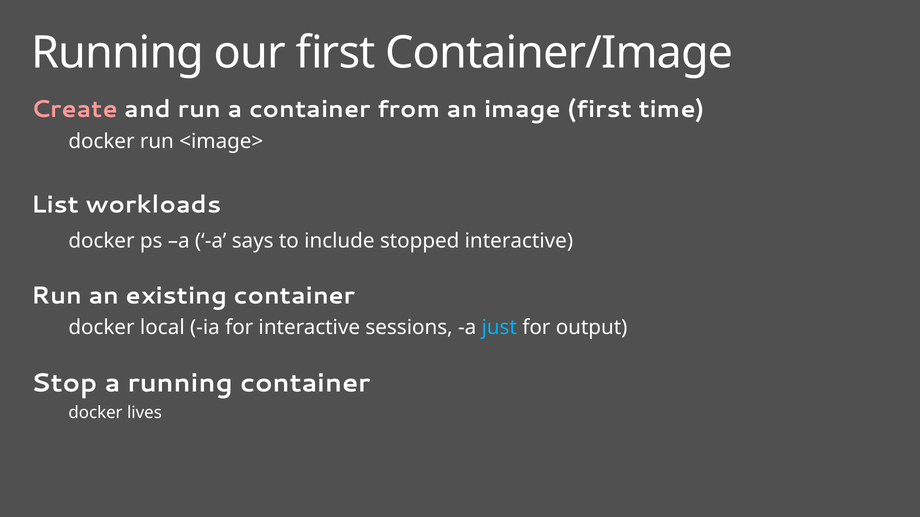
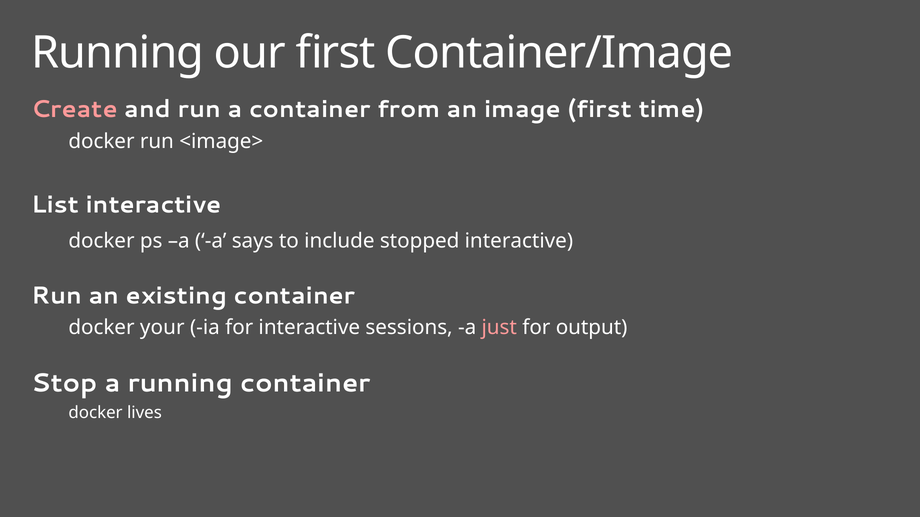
List workloads: workloads -> interactive (154, 205)
local: local -> your (162, 328)
just colour: light blue -> pink (499, 328)
